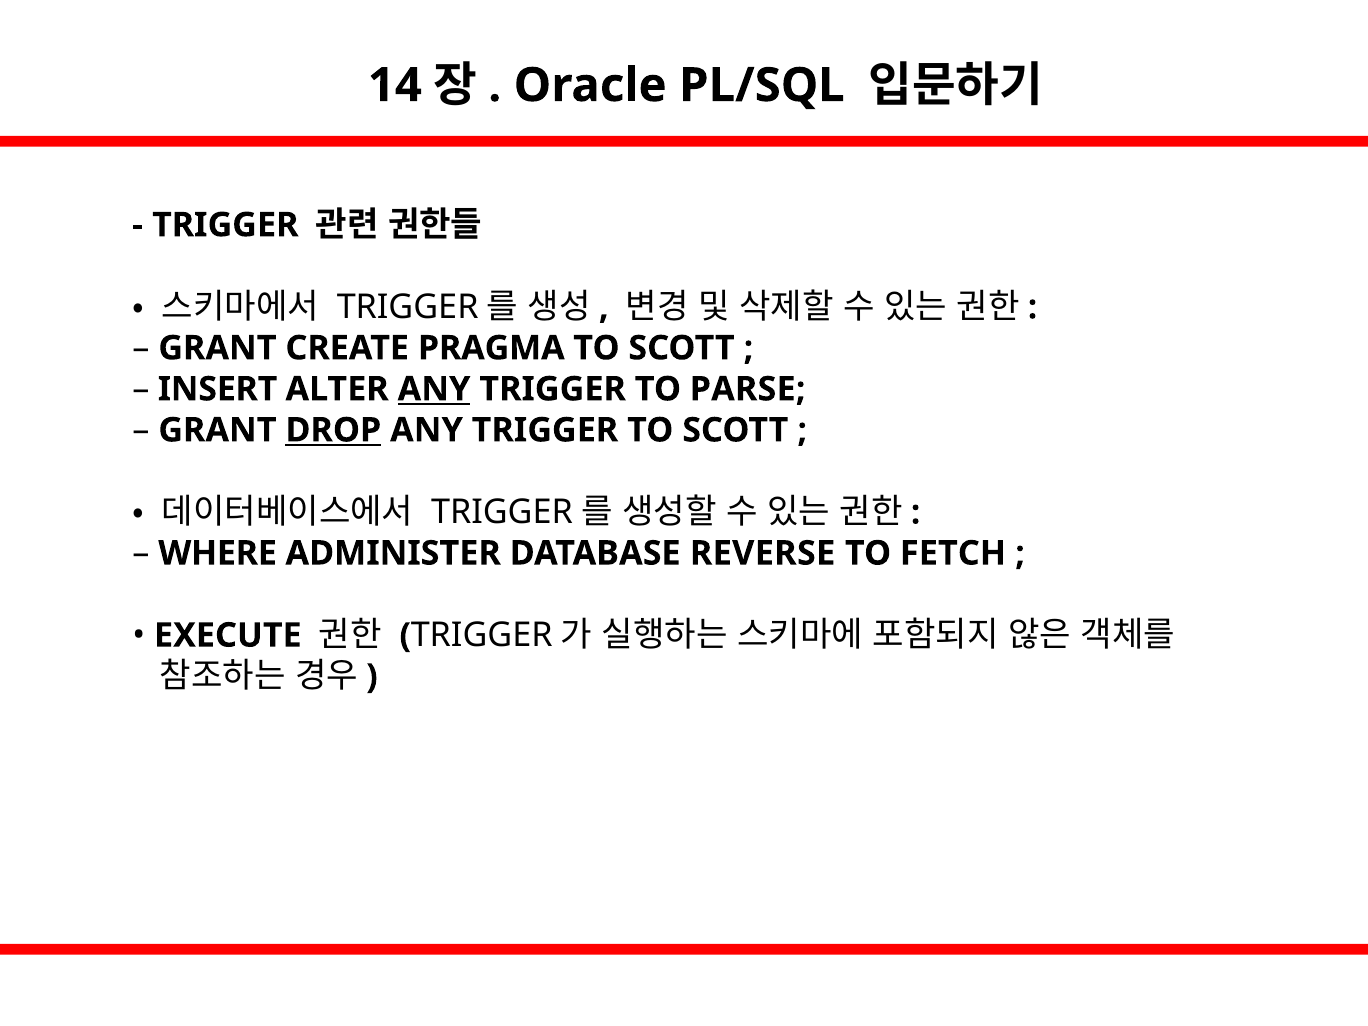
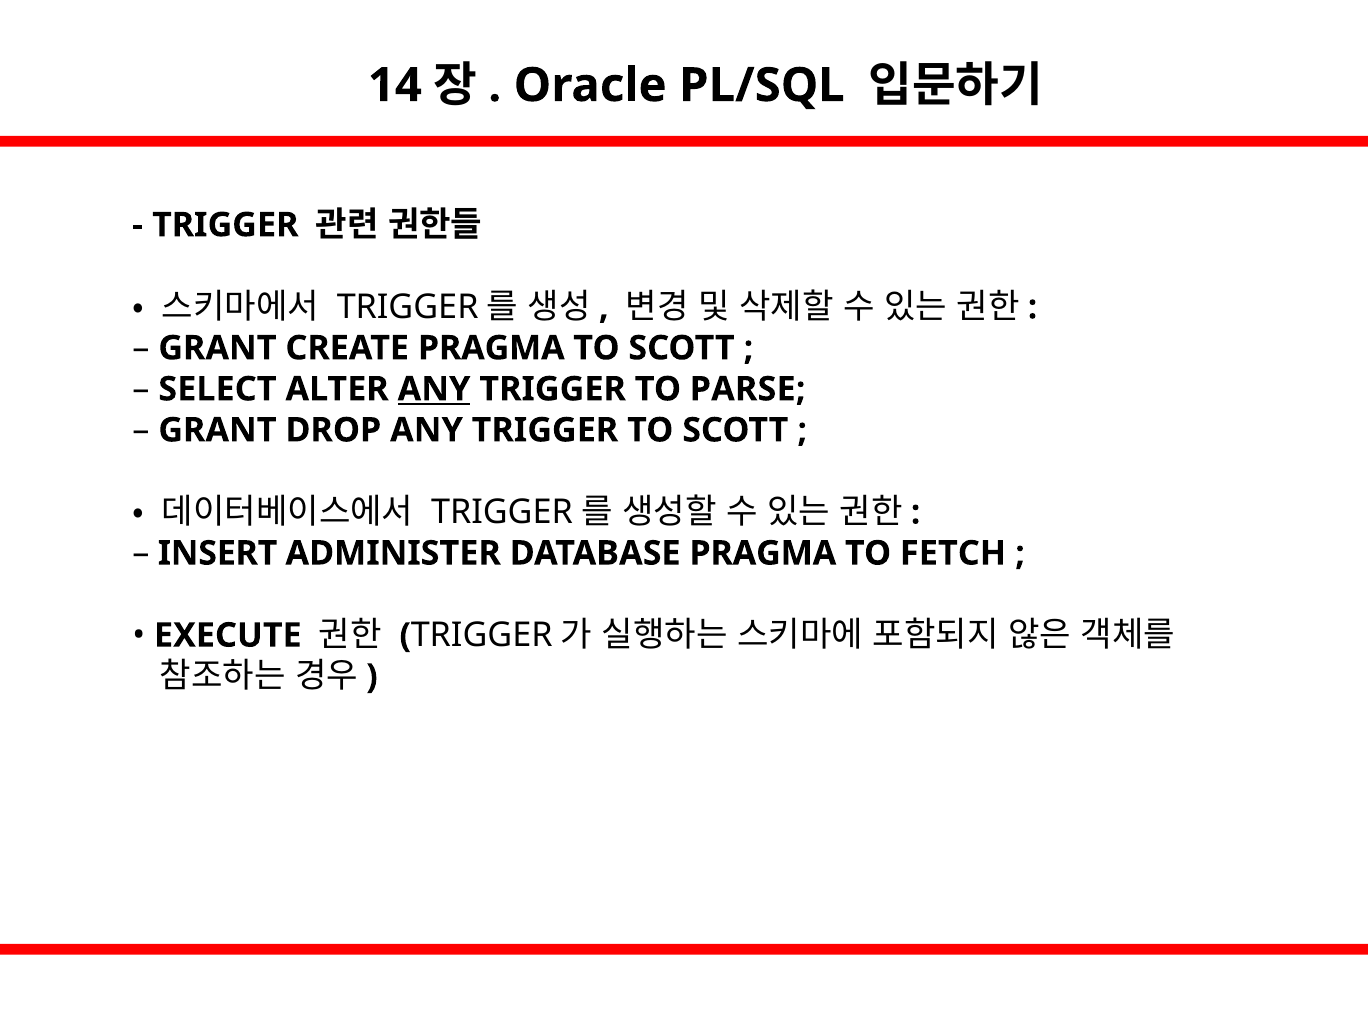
INSERT: INSERT -> SELECT (217, 389)
DROP underline: present -> none (333, 430)
WHERE: WHERE -> INSERT (218, 553)
DATABASE REVERSE: REVERSE -> PRAGMA (763, 553)
